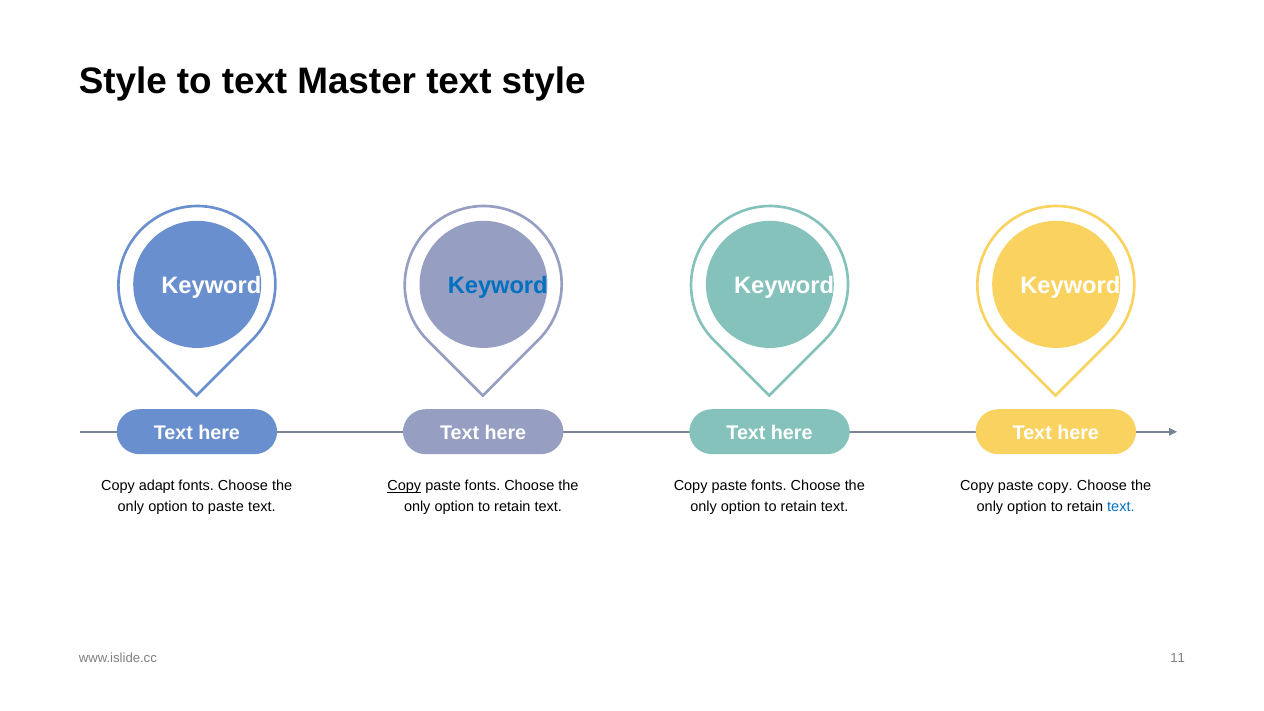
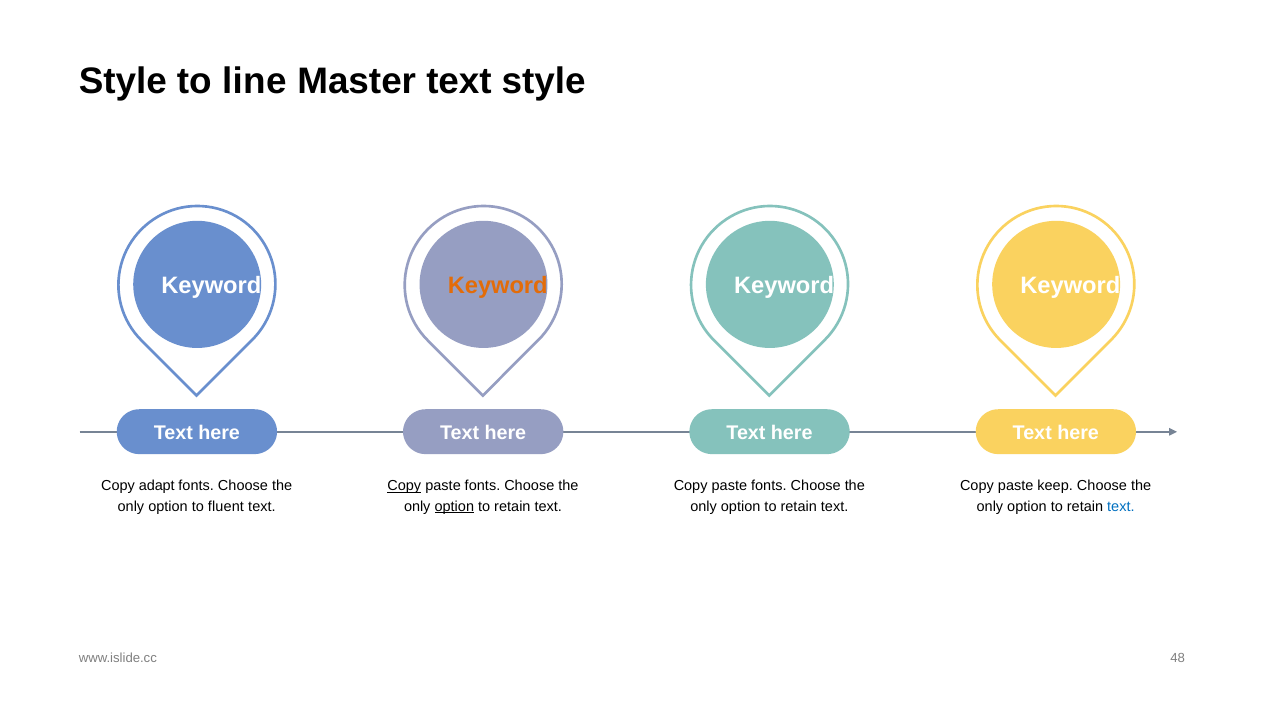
to text: text -> line (254, 82)
Keyword colour: blue -> orange (498, 286)
paste copy: copy -> keep (1055, 486)
to paste: paste -> fluent (226, 507)
option underline: none -> present (454, 507)
11: 11 -> 48 (1178, 658)
